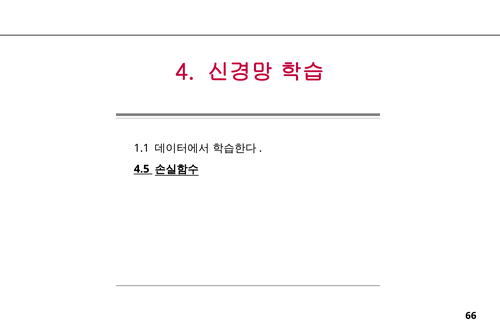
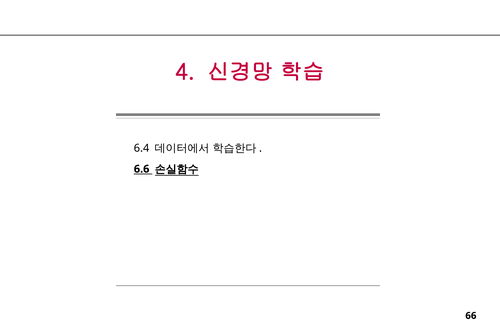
1.1: 1.1 -> 6.4 (142, 148)
4.5: 4.5 -> 6.6 (142, 169)
